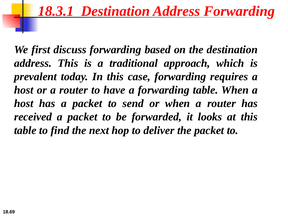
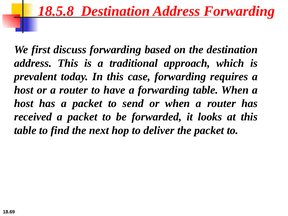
18.3.1: 18.3.1 -> 18.5.8 (56, 11)
